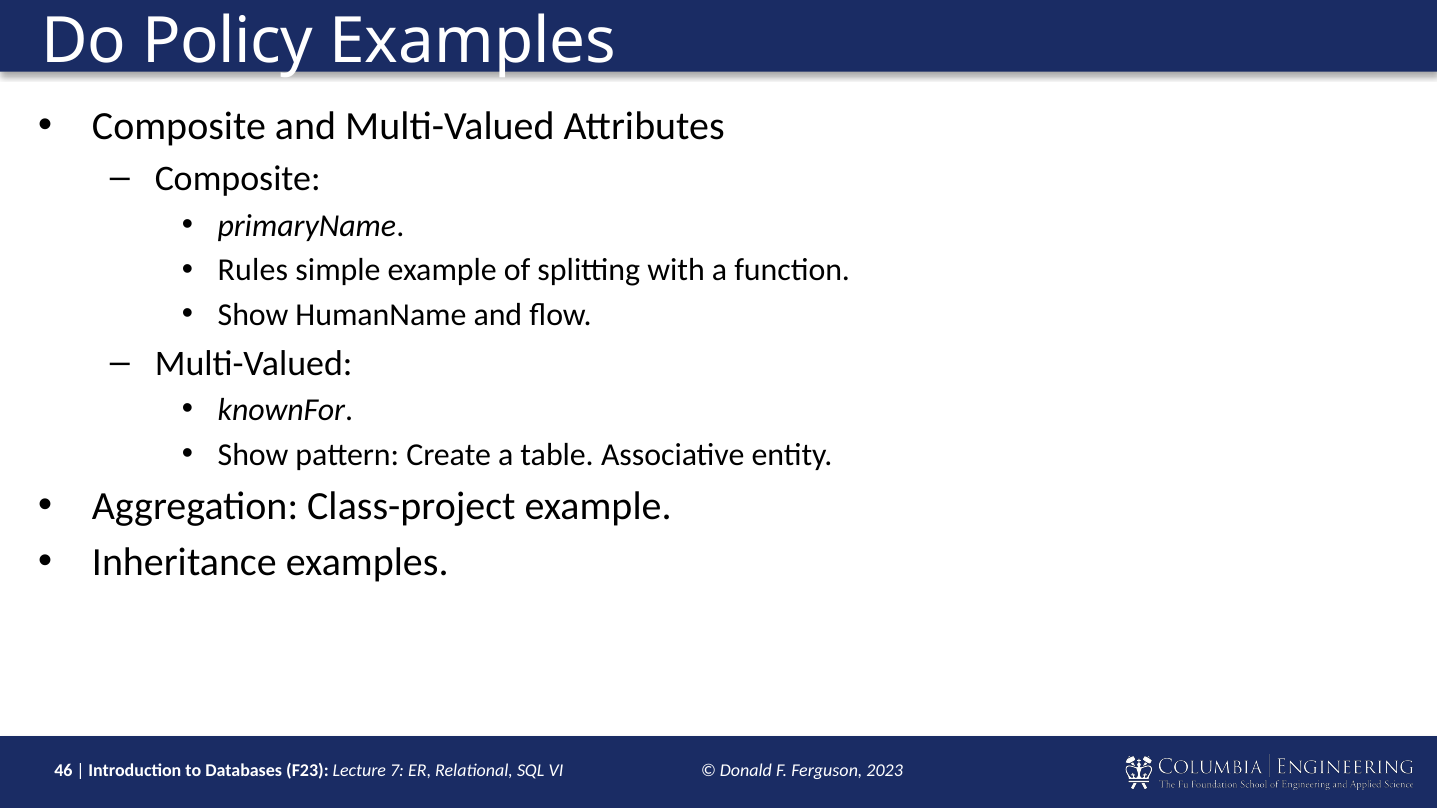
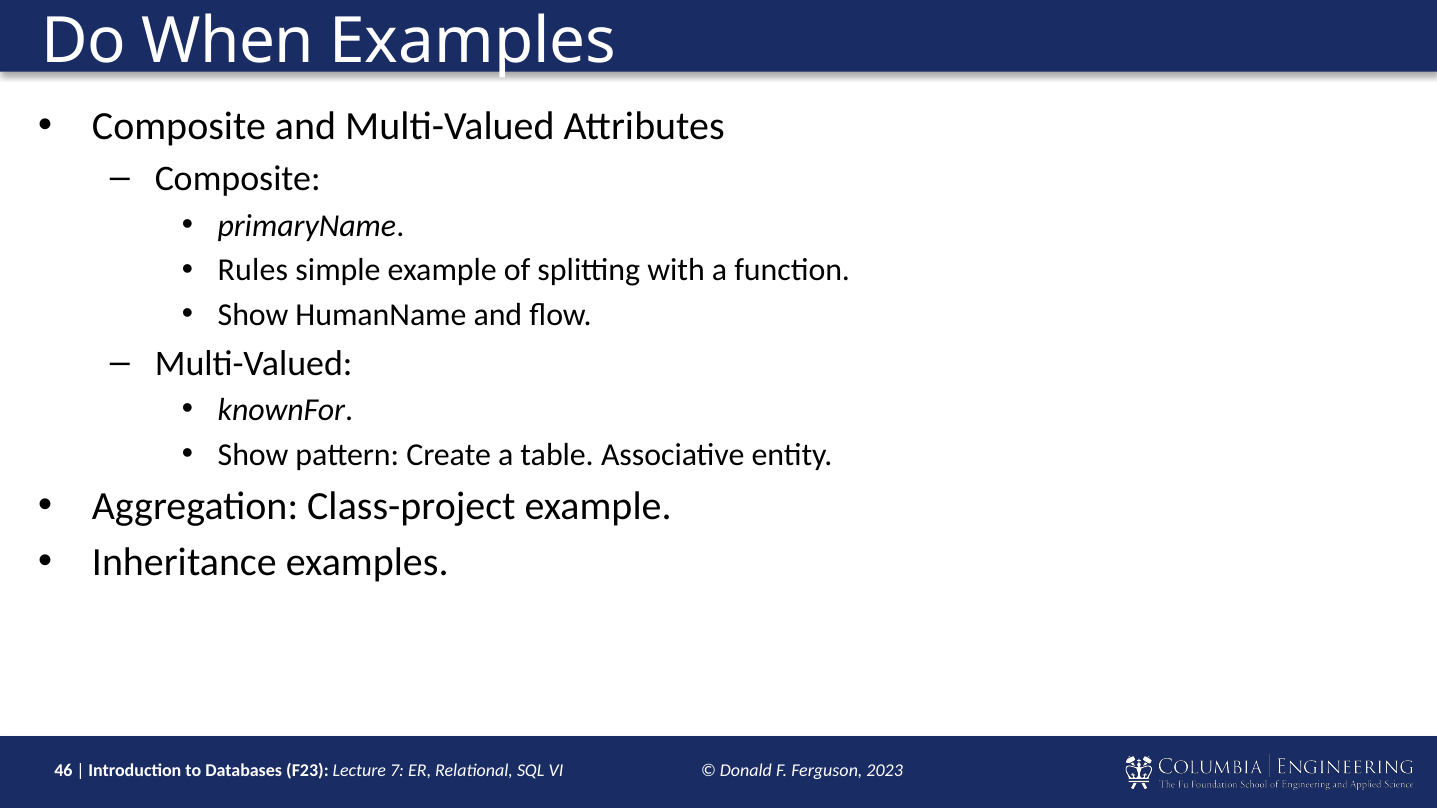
Policy: Policy -> When (228, 41)
